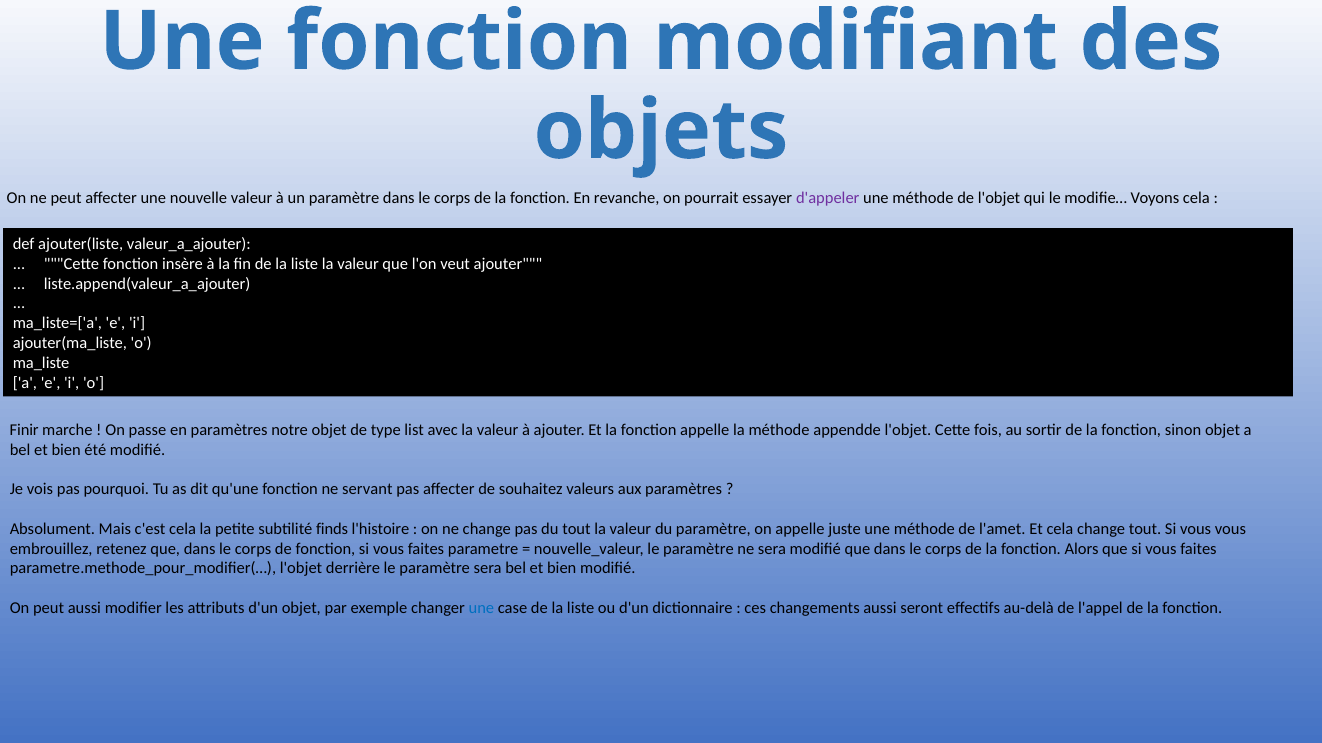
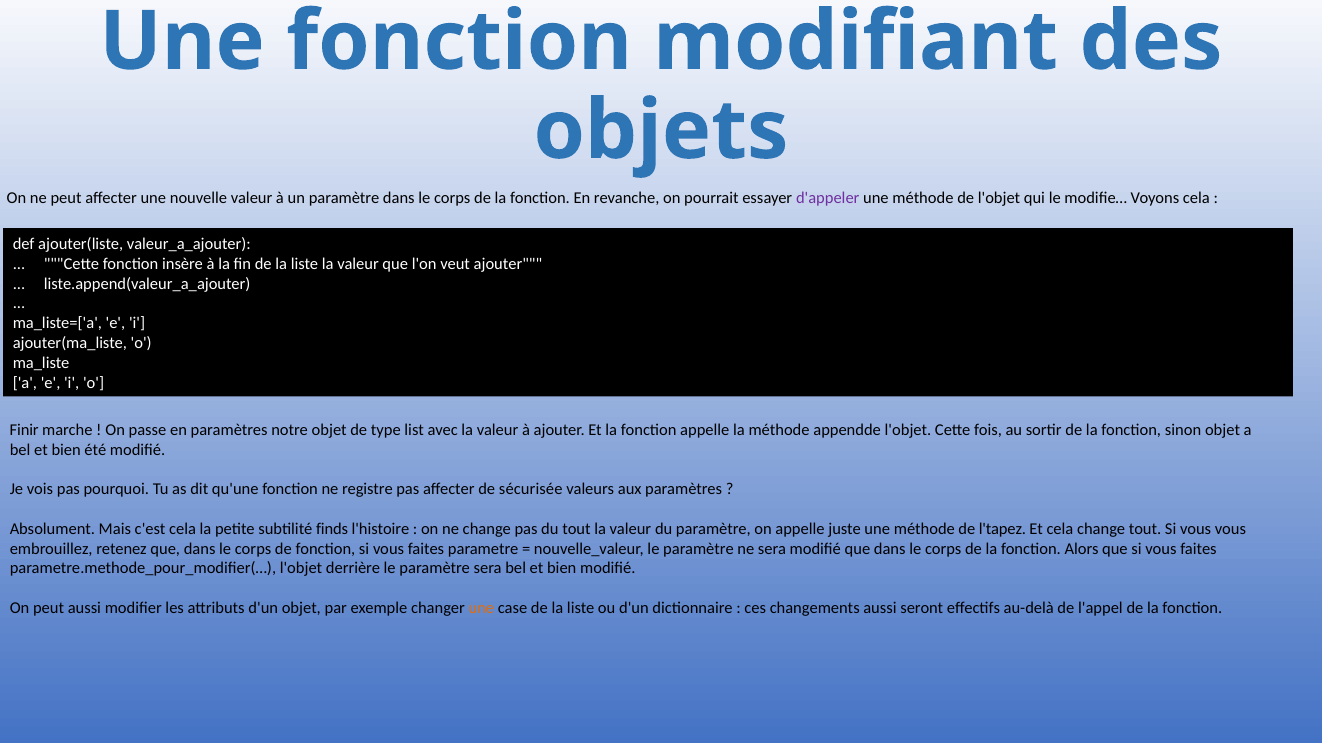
servant: servant -> registre (367, 490)
souhaitez: souhaitez -> sécurisée (531, 490)
l'amet: l'amet -> l'tapez (1002, 529)
une colour: blue -> orange (481, 609)
